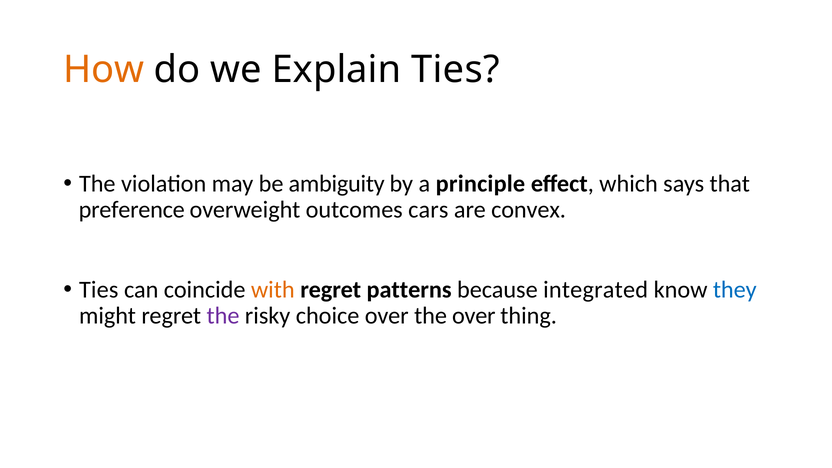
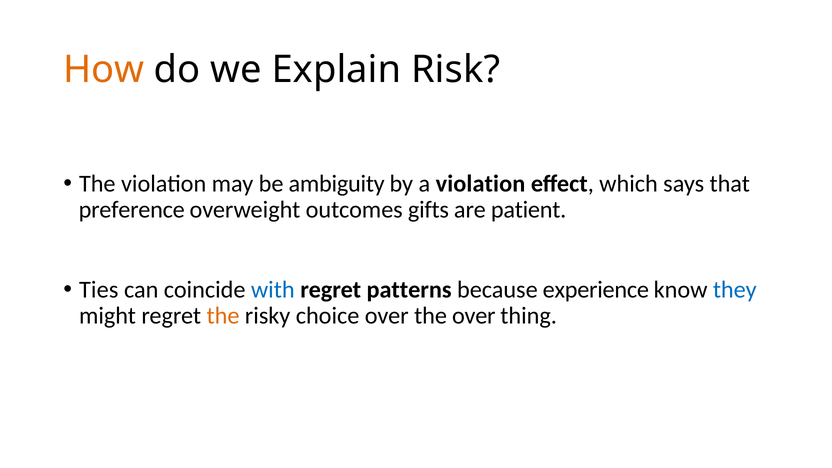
Explain Ties: Ties -> Risk (456, 70)
a principle: principle -> violation (481, 184)
cars: cars -> gifts (428, 210)
convex: convex -> patient (529, 210)
with colour: orange -> blue (273, 290)
integrated: integrated -> experience (596, 290)
the colour: purple -> orange (223, 316)
